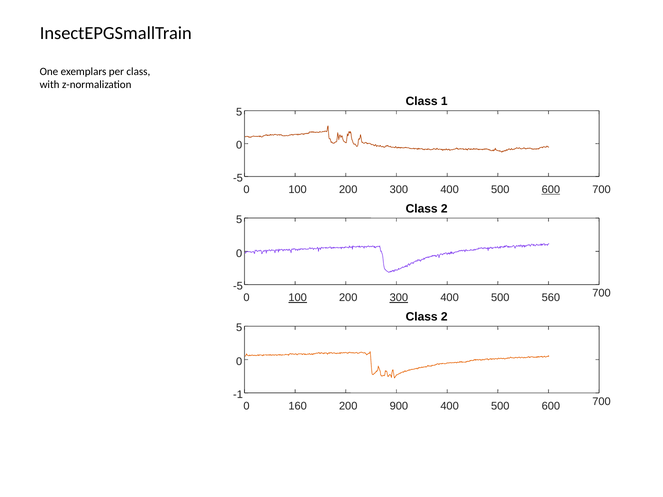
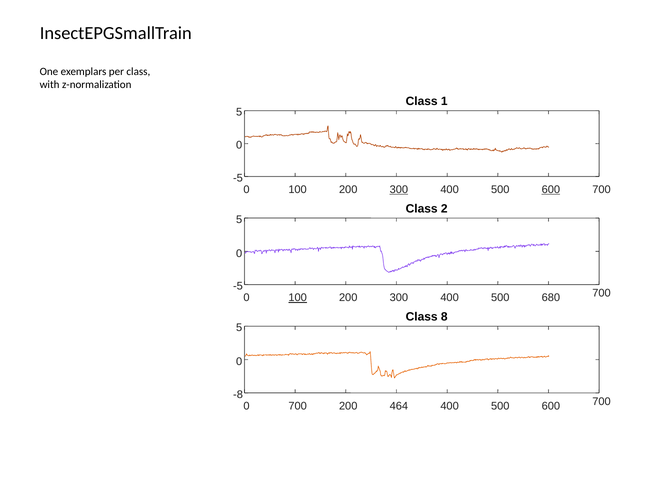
300 underline: none -> present (399, 190)
300 underline: present -> none (399, 298)
560: 560 -> 680 (551, 298)
2: 2 -> 8 (444, 317)
-1: -1 -> -8 (238, 395)
0 160: 160 -> 700 (298, 406)
900: 900 -> 464 (399, 406)
